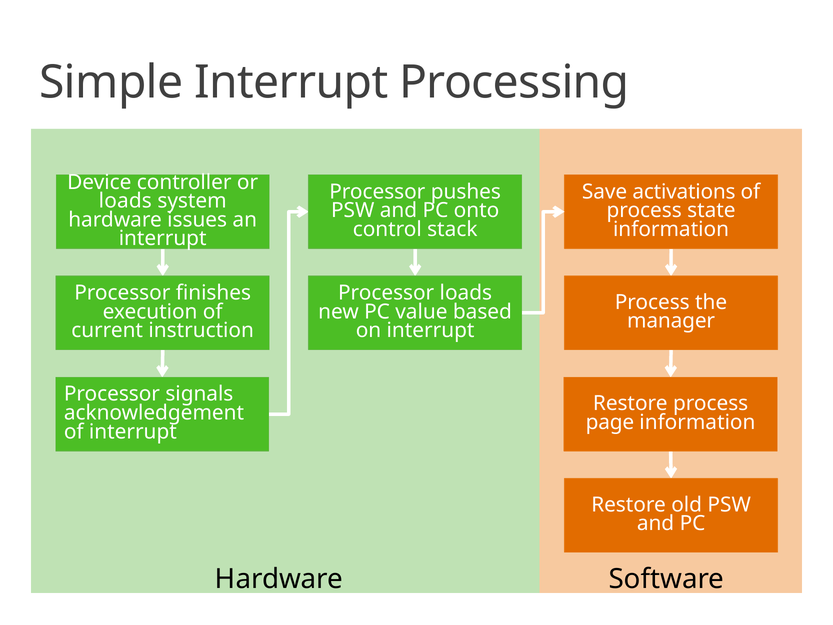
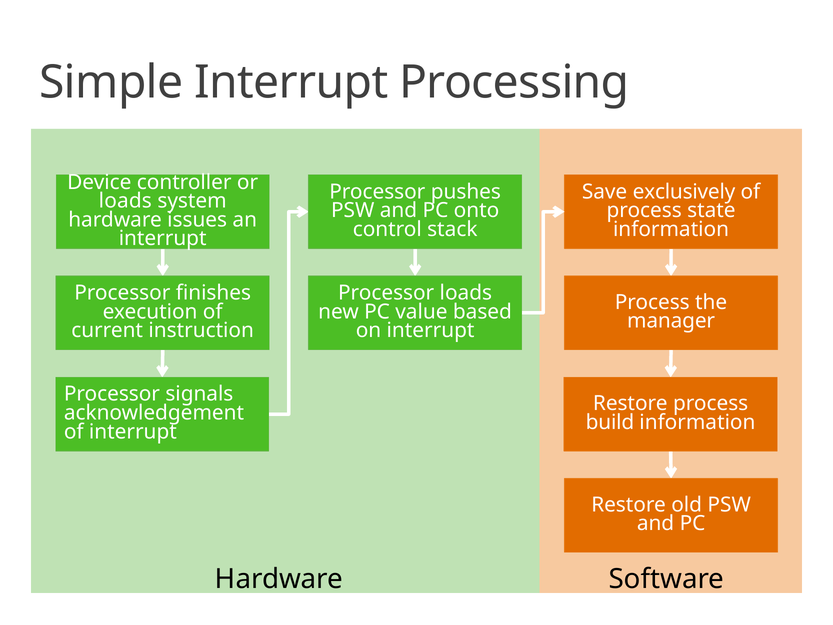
activations: activations -> exclusively (684, 192)
page: page -> build (610, 422)
